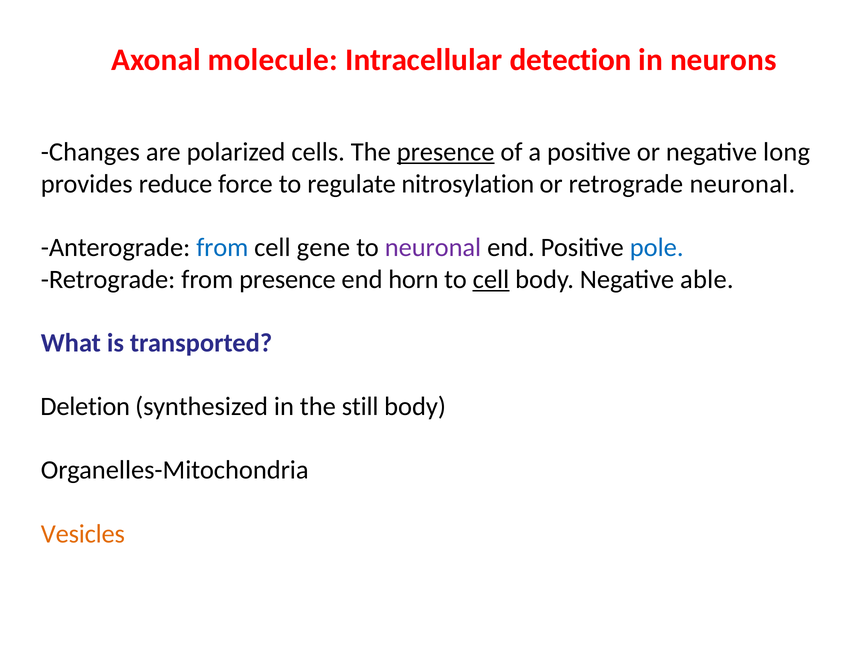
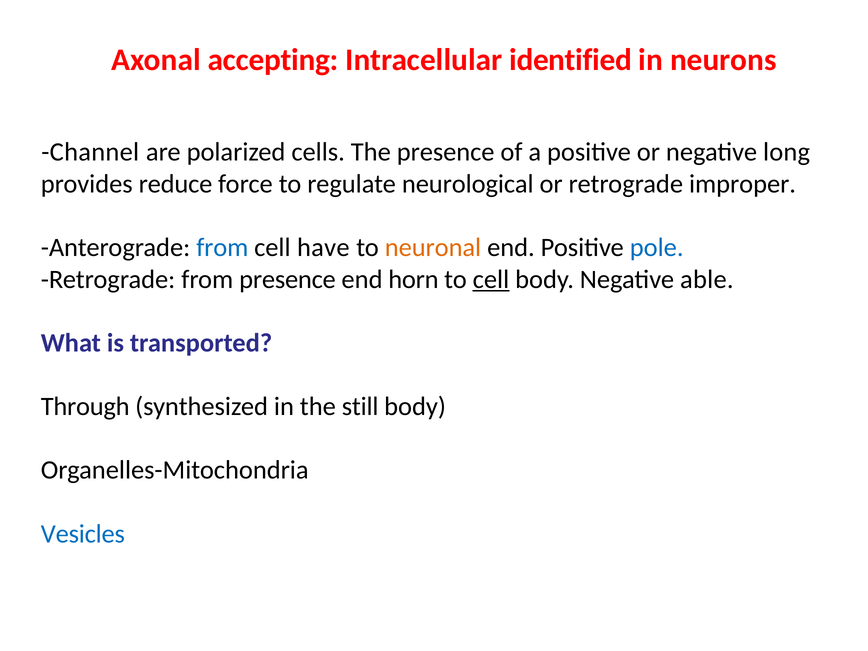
molecule: molecule -> accepting (273, 60)
detection: detection -> identified (571, 60)
Changes: Changes -> Channel (90, 152)
presence underline: present -> none (446, 152)
nitrosylation: nitrosylation -> neurological (468, 184)
retrograde neuronal: neuronal -> improper (743, 184)
gene: gene -> have (323, 247)
neuronal colour: purple -> orange (433, 247)
Deletion: Deletion -> Through (85, 407)
Vesicles colour: orange -> blue (83, 534)
